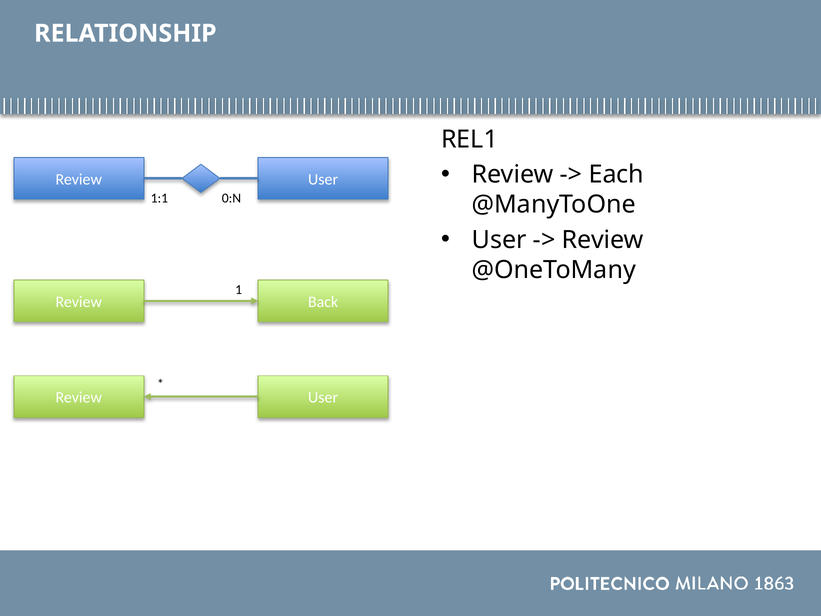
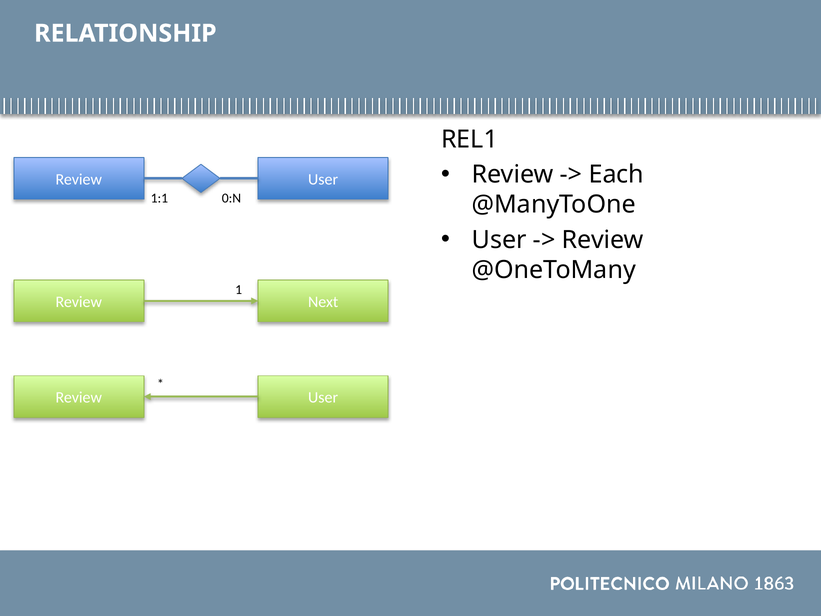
Back: Back -> Next (323, 302)
